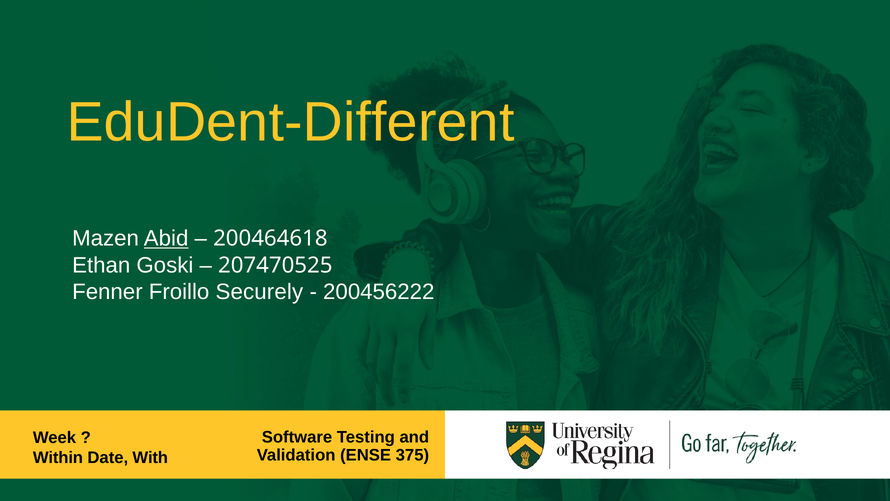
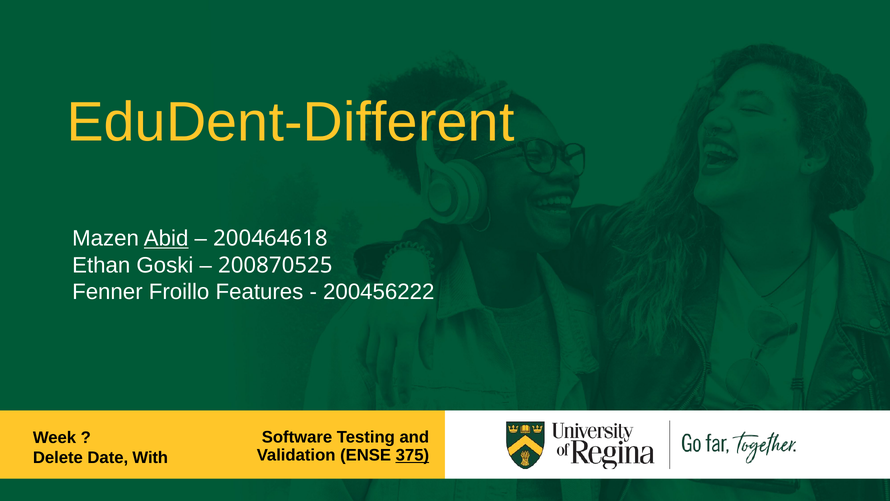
207470525: 207470525 -> 200870525 (275, 265)
Securely: Securely -> Features (259, 292)
375 underline: none -> present (412, 455)
Within: Within -> Delete (58, 457)
